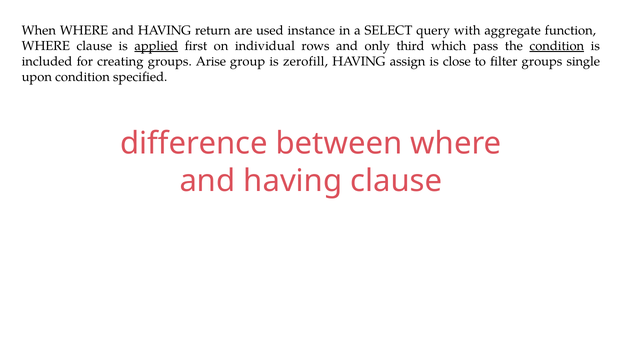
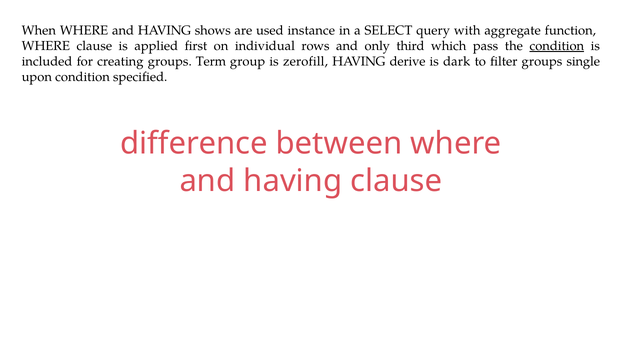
return: return -> shows (213, 30)
applied underline: present -> none (156, 46)
Arise: Arise -> Term (211, 61)
assign: assign -> derive (408, 61)
close: close -> dark (457, 61)
